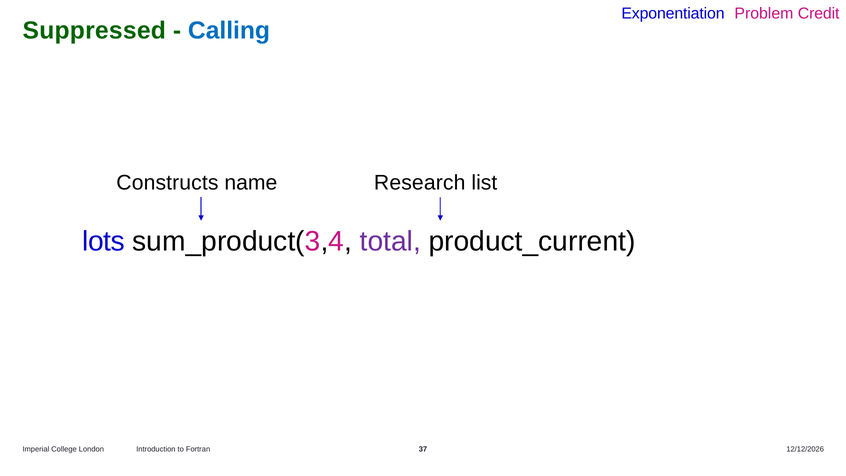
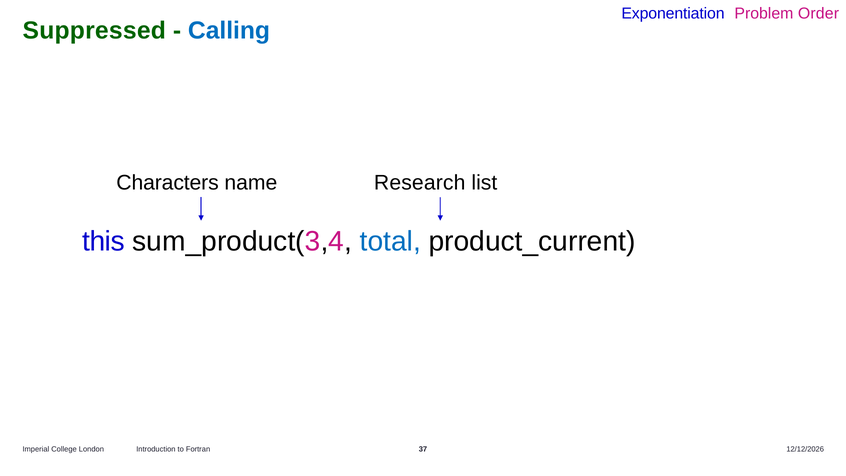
Credit: Credit -> Order (818, 14)
Constructs: Constructs -> Characters (168, 183)
lots: lots -> this (104, 241)
total colour: purple -> blue (390, 241)
